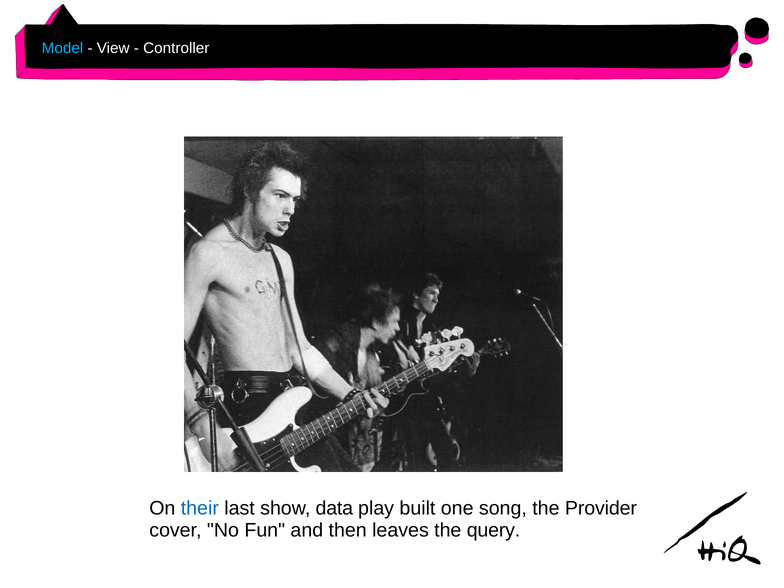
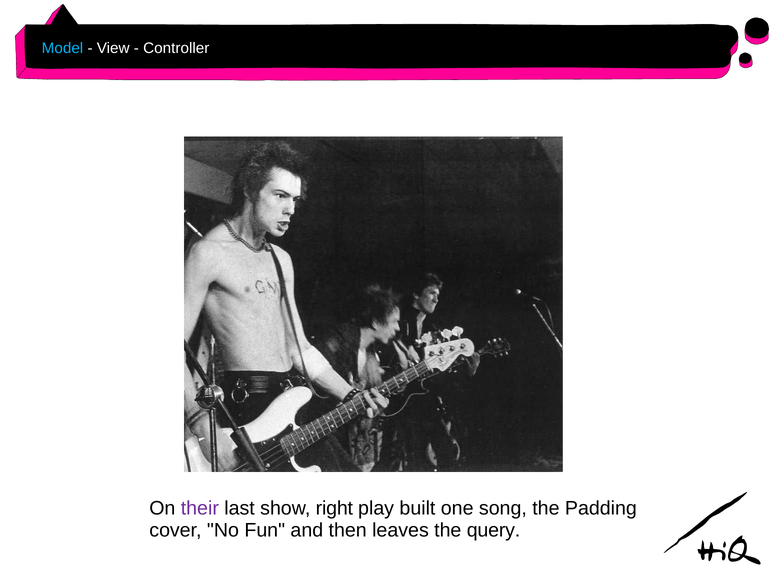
their colour: blue -> purple (200, 508)
data: data -> right (334, 508)
Provider: Provider -> Padding (601, 508)
